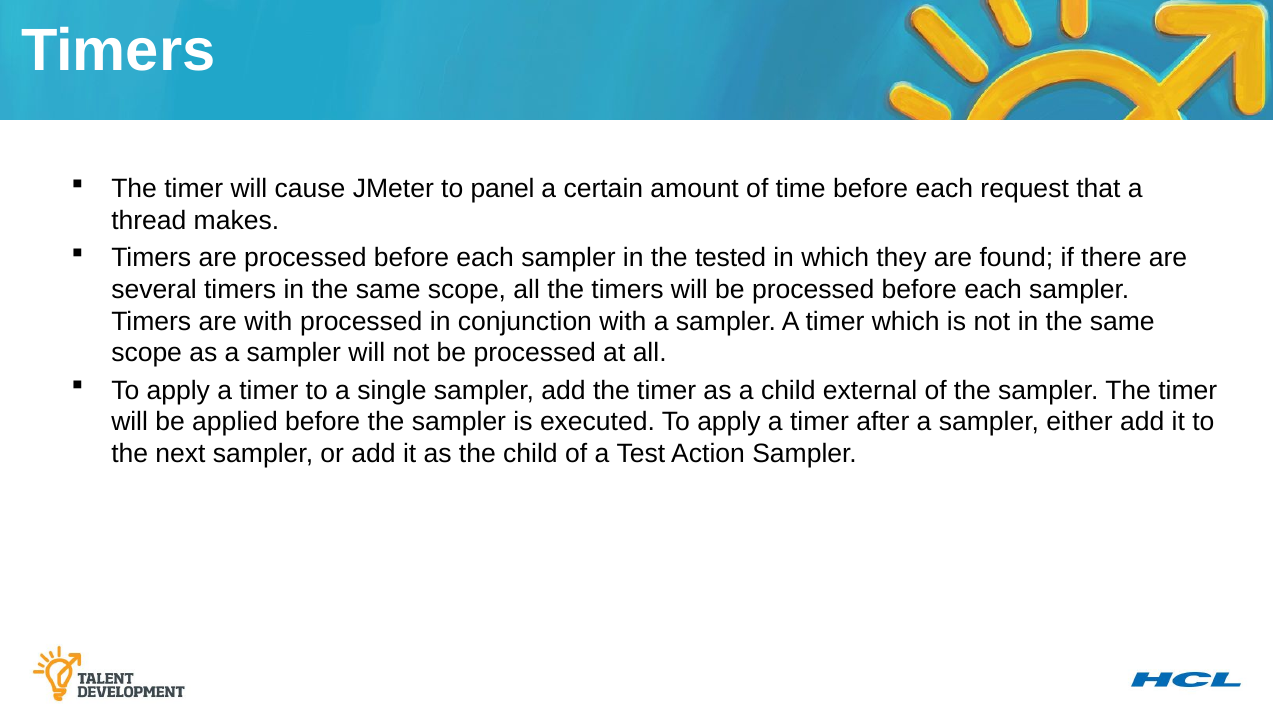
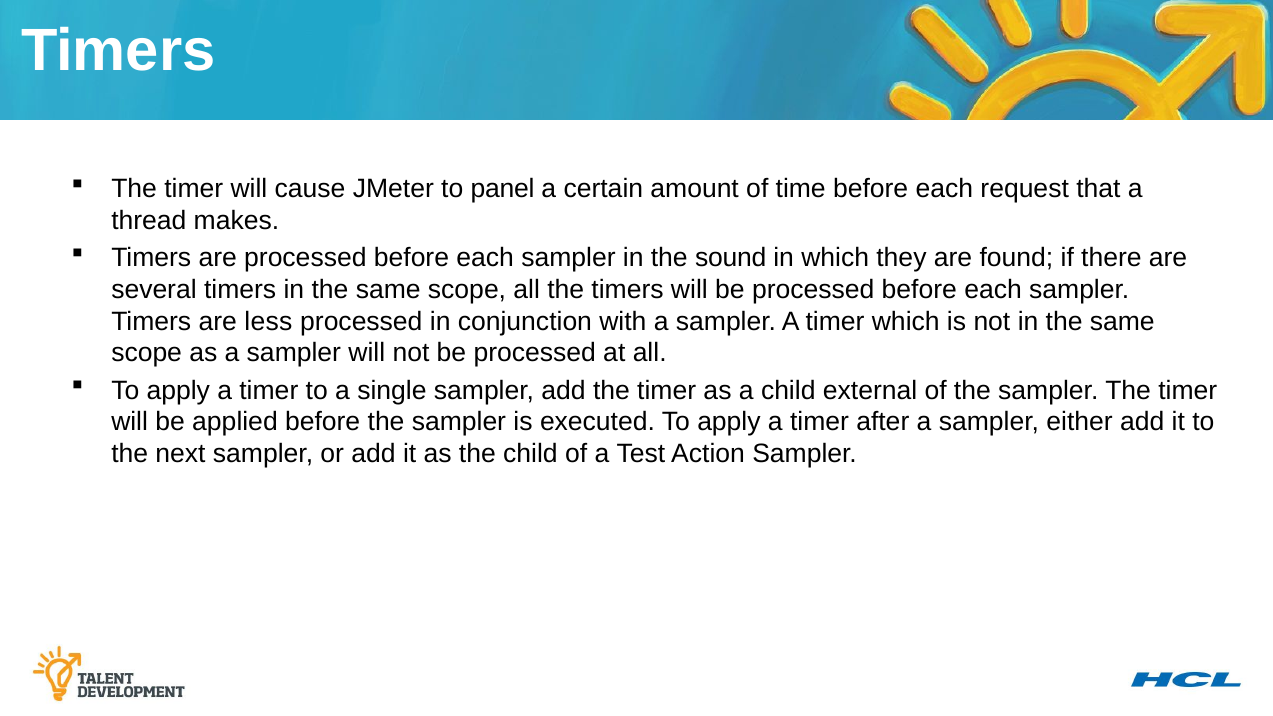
tested: tested -> sound (731, 258)
are with: with -> less (268, 321)
